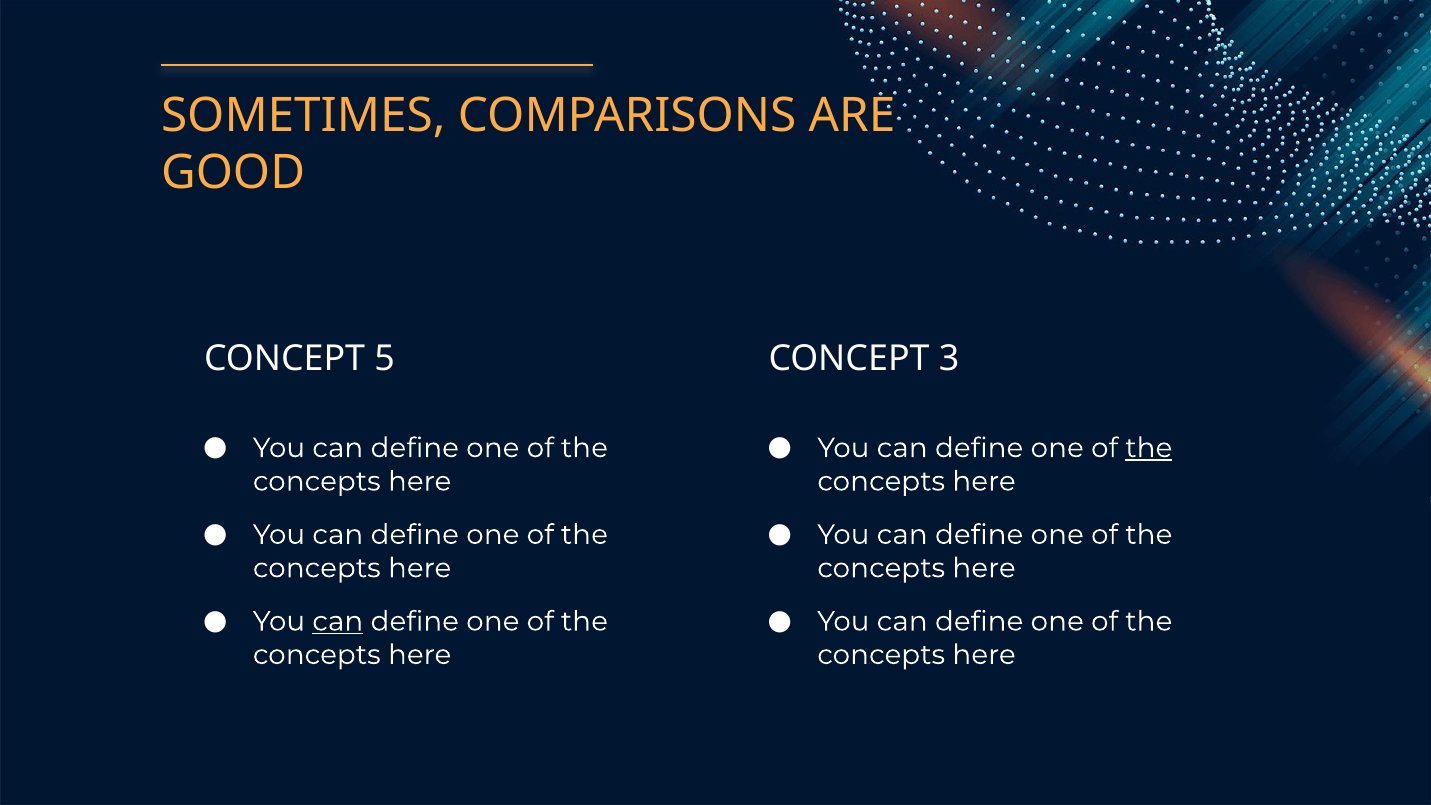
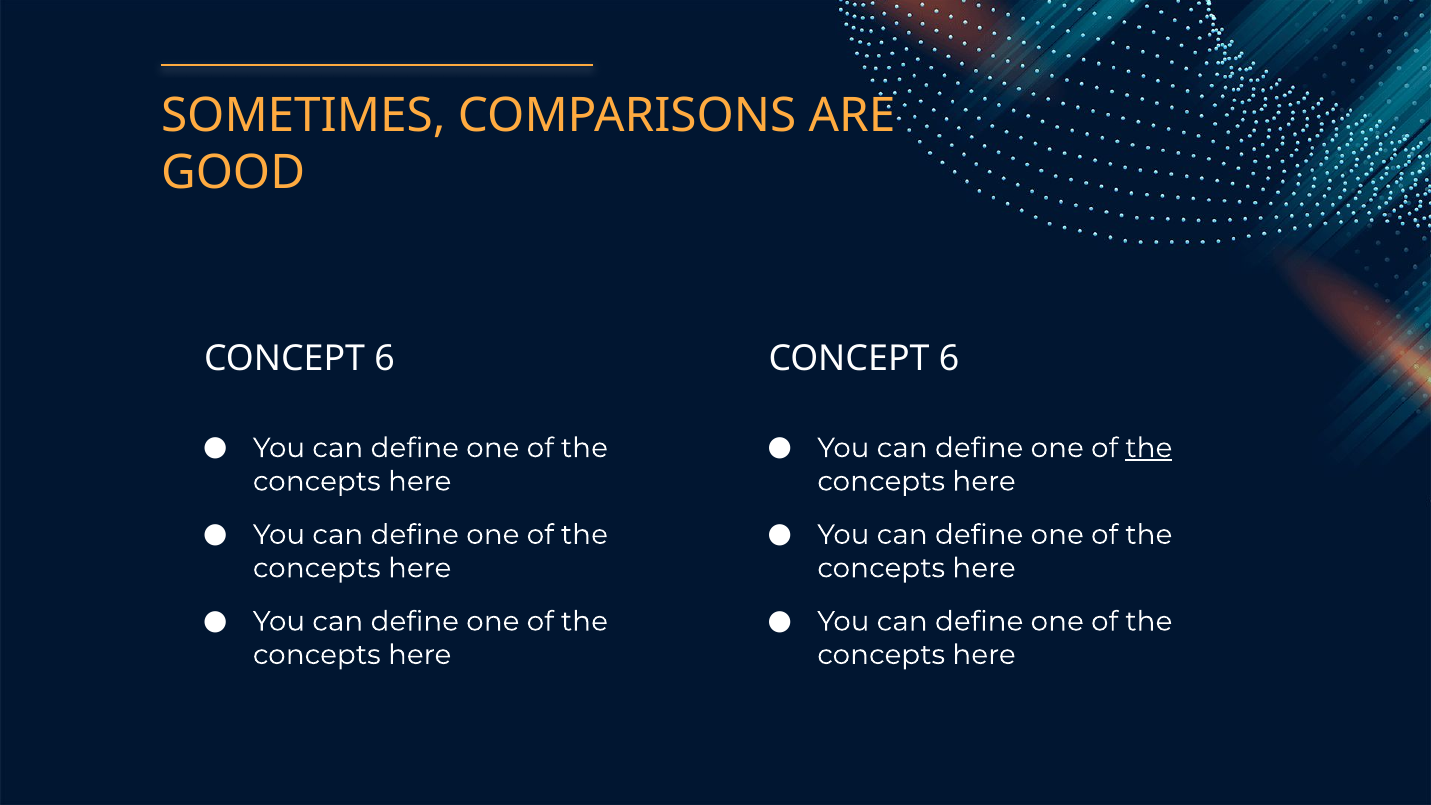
5: 5 -> 6 (385, 358)
3: 3 -> 6 (949, 358)
can underline: present -> none (338, 621)
